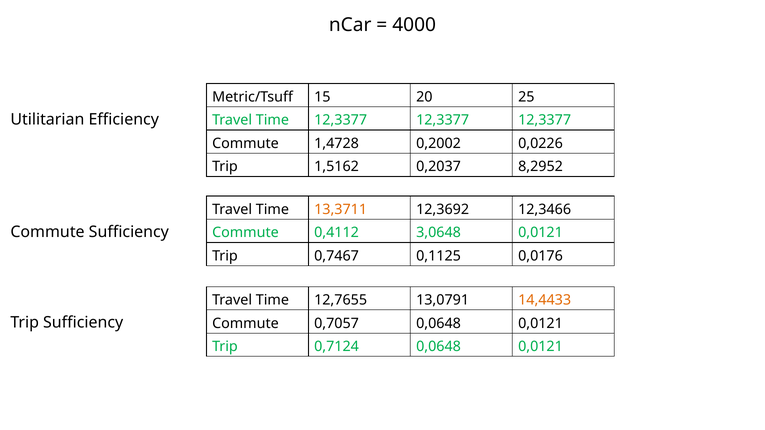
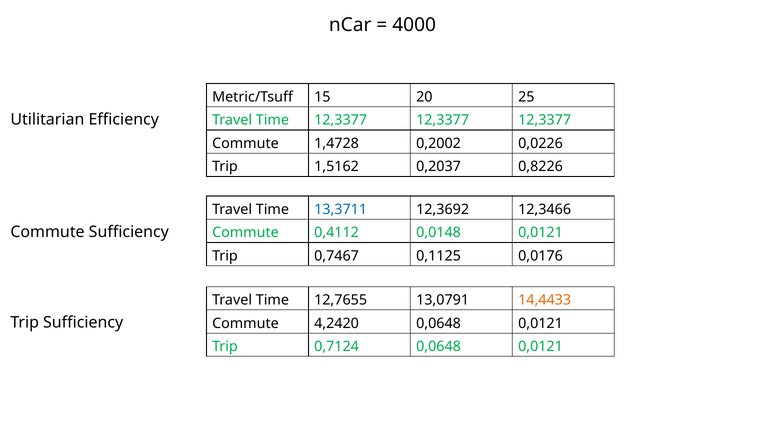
8,2952: 8,2952 -> 0,8226 (541, 167)
13,3711 colour: orange -> blue (341, 210)
3,0648: 3,0648 -> 0,0148 (439, 233)
0,7057: 0,7057 -> 4,2420 (337, 324)
